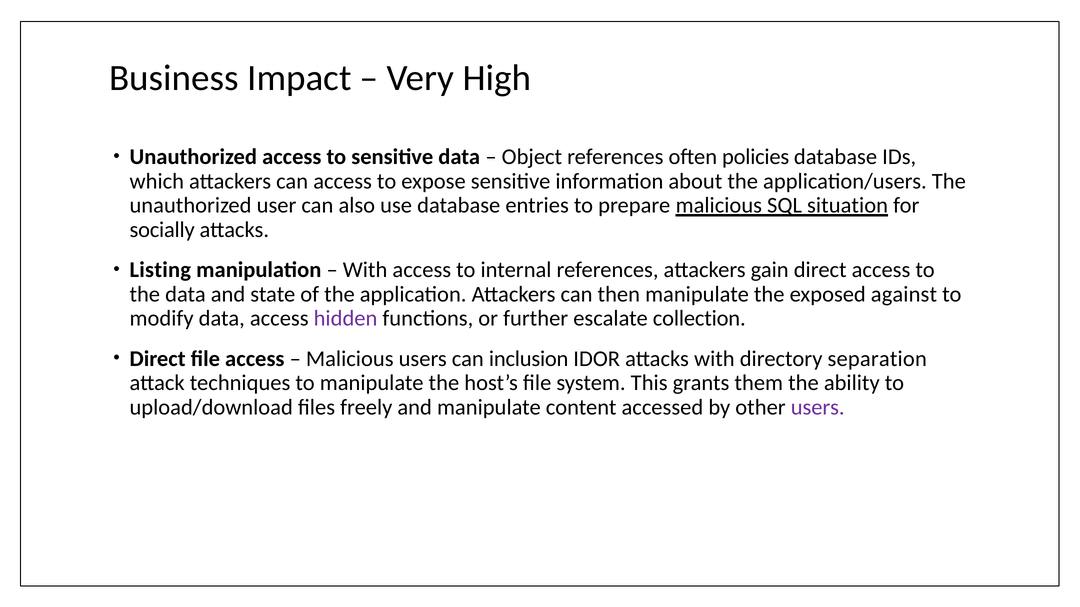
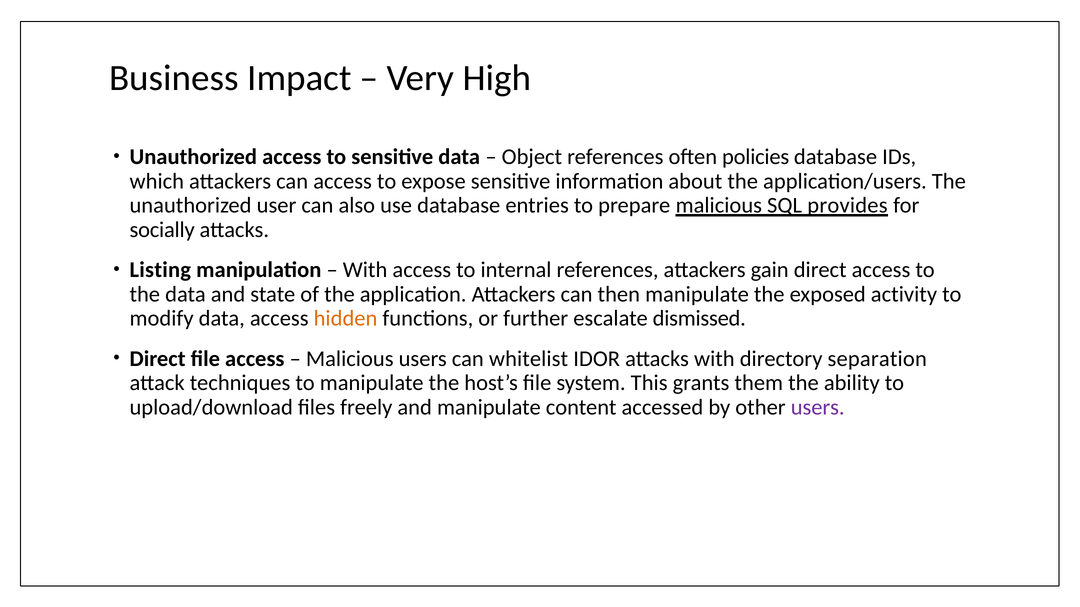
situation: situation -> provides (847, 206)
against: against -> activity (904, 294)
hidden colour: purple -> orange (346, 319)
collection: collection -> dismissed (699, 319)
inclusion: inclusion -> whitelist (529, 359)
